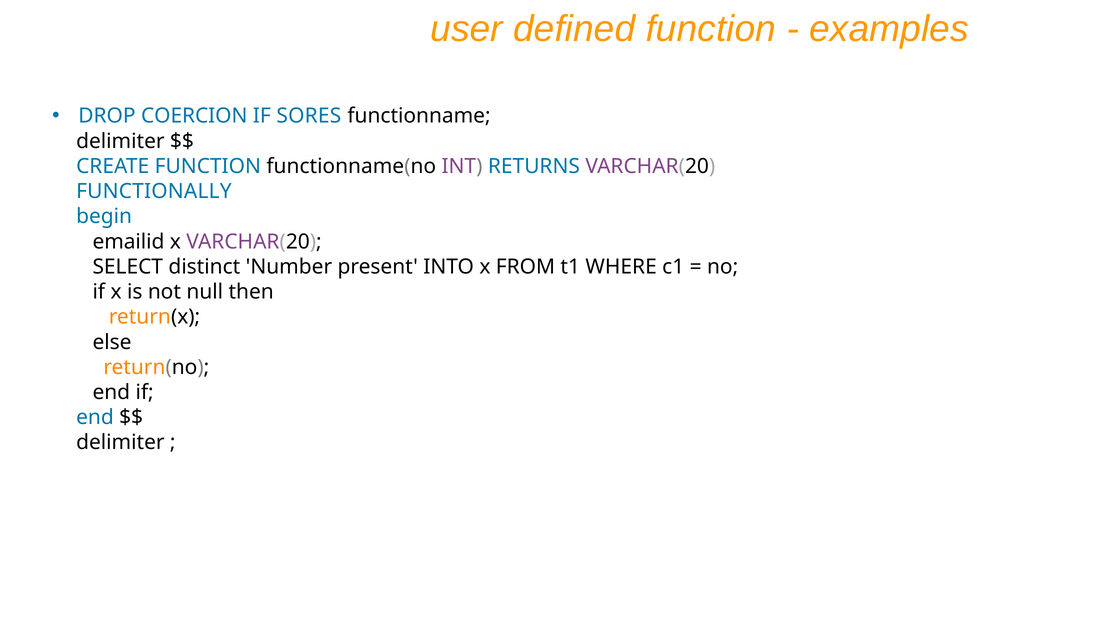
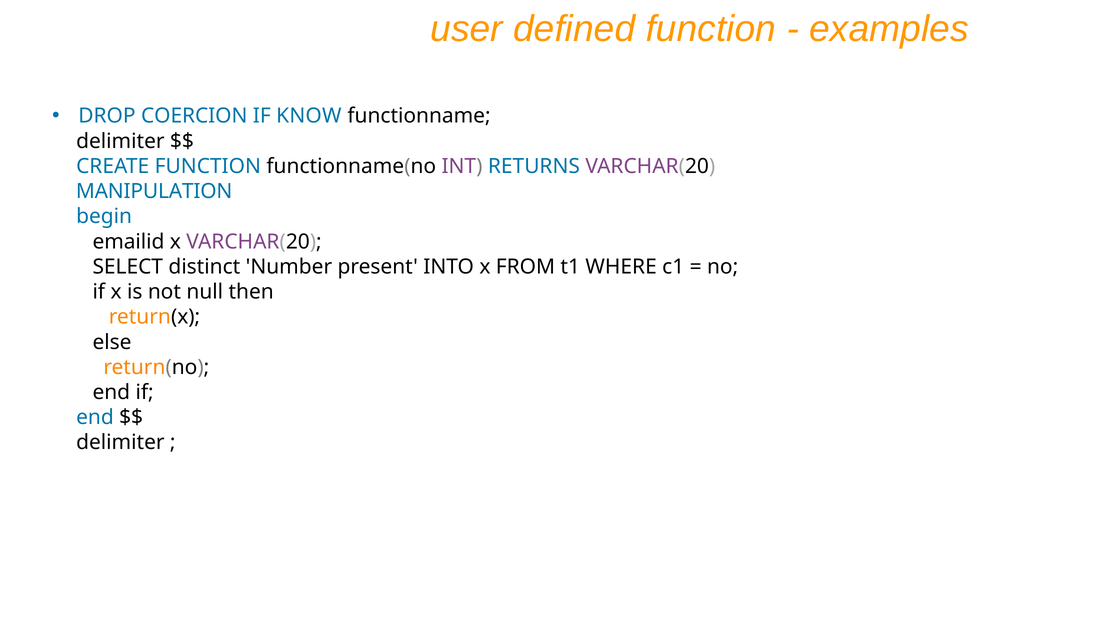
SORES: SORES -> KNOW (309, 116)
FUNCTIONALLY: FUNCTIONALLY -> MANIPULATION (154, 191)
